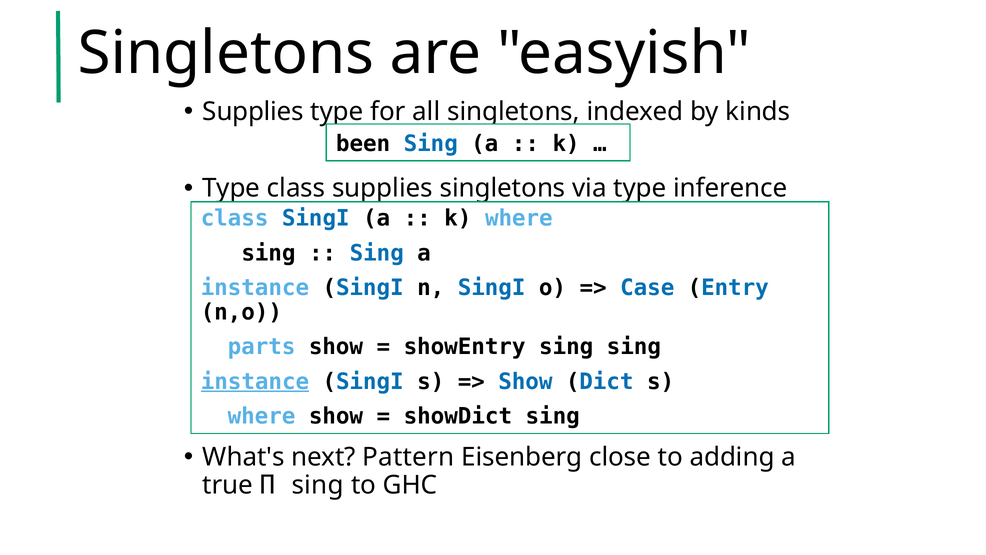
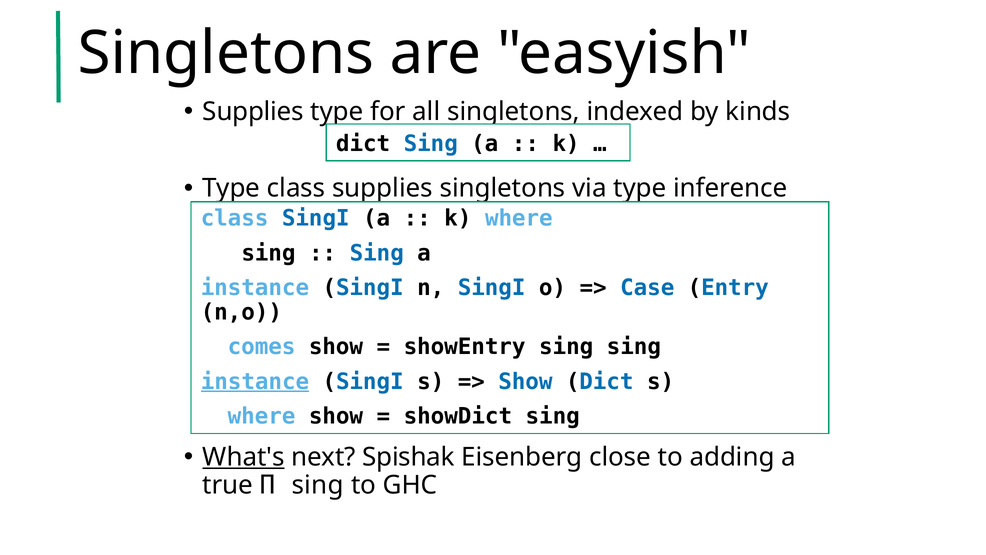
been: been -> dict (363, 144)
parts: parts -> comes (262, 347)
What's underline: none -> present (243, 457)
Pattern: Pattern -> Spishak (408, 457)
